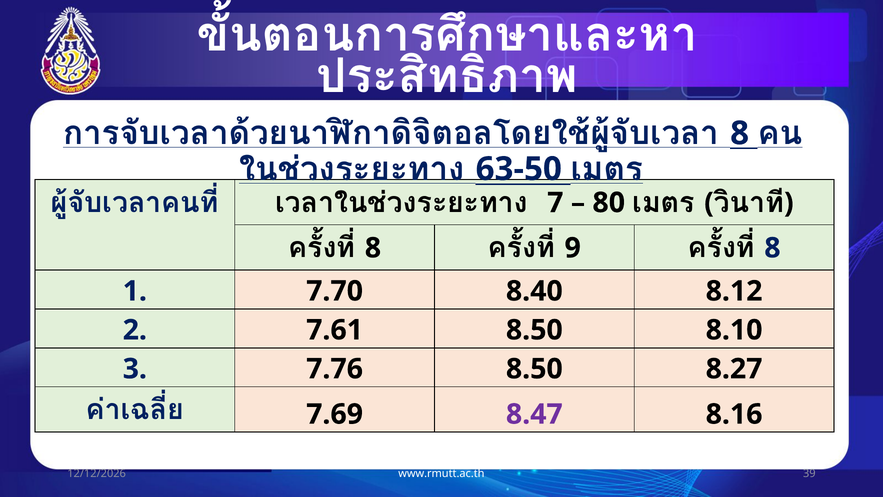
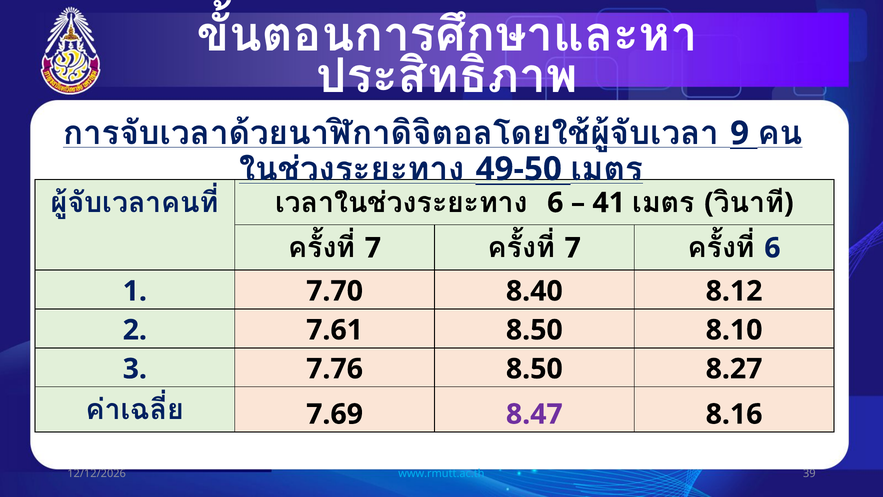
8: 8 -> 9 (740, 133)
63-50: 63-50 -> 49-50 (519, 169)
7: 7 -> 6 (555, 203)
80: 80 -> 41 (609, 203)
8: 8 -> 7 (373, 248)
9: 9 -> 7 (573, 248)
8: 8 -> 6 (772, 248)
www.rmutt.ac.th colour: white -> light blue (441, 473)
